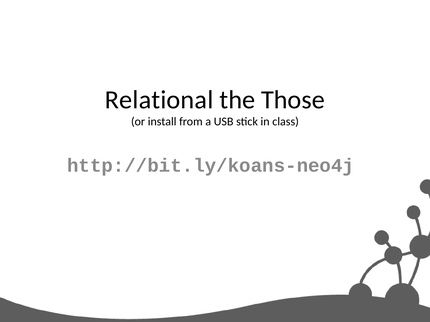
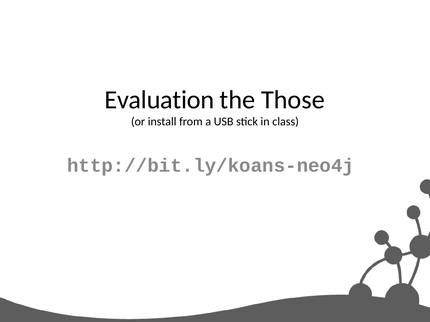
Relational: Relational -> Evaluation (159, 100)
